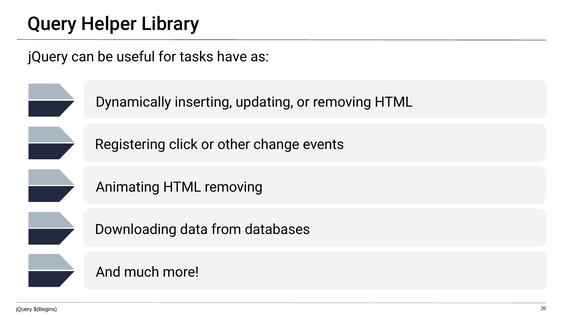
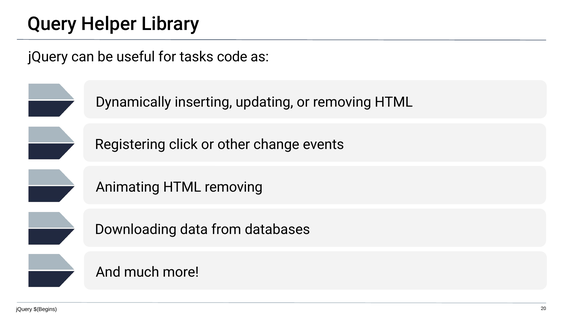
have: have -> code (232, 57)
